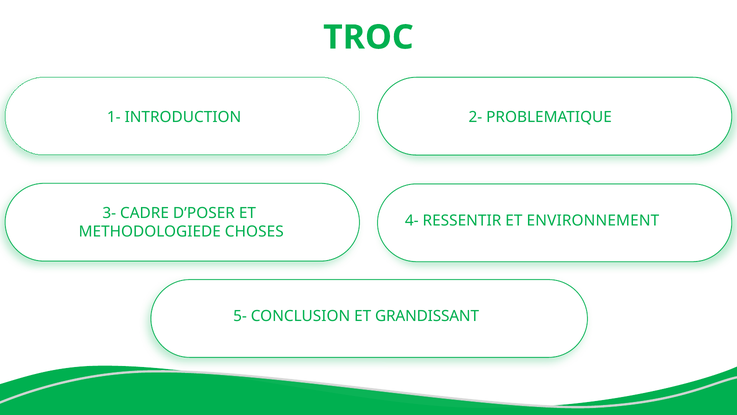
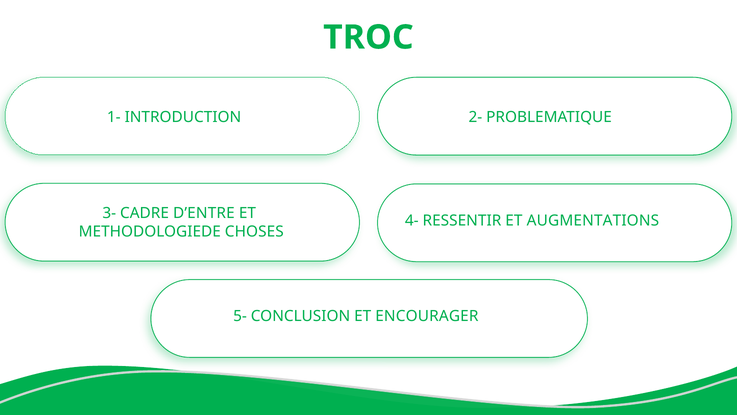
D’POSER: D’POSER -> D’ENTRE (204, 213)
ENVIRONNEMENT: ENVIRONNEMENT -> AUGMENTATIONS (593, 220)
GRANDISSANT: GRANDISSANT -> ENCOURAGER (427, 316)
